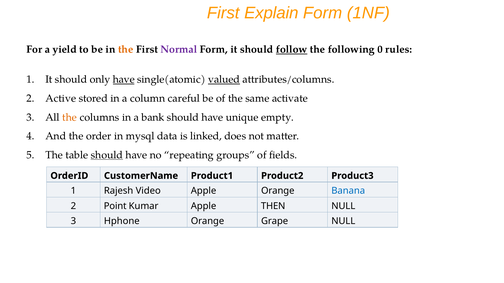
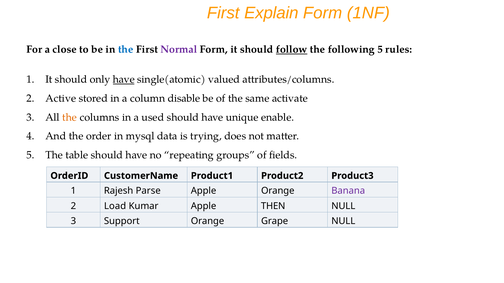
yield: yield -> close (65, 49)
the colour: orange -> blue (126, 49)
following 0: 0 -> 5 (380, 49)
valued underline: present -> none (224, 80)
careful: careful -> disable (184, 99)
bank: bank -> used (153, 117)
empty: empty -> enable (278, 117)
linked: linked -> trying (206, 136)
should underline: present -> none (107, 155)
Video: Video -> Parse (148, 191)
Banana colour: blue -> purple (348, 191)
Point: Point -> Load (115, 206)
Hphone: Hphone -> Support (122, 221)
